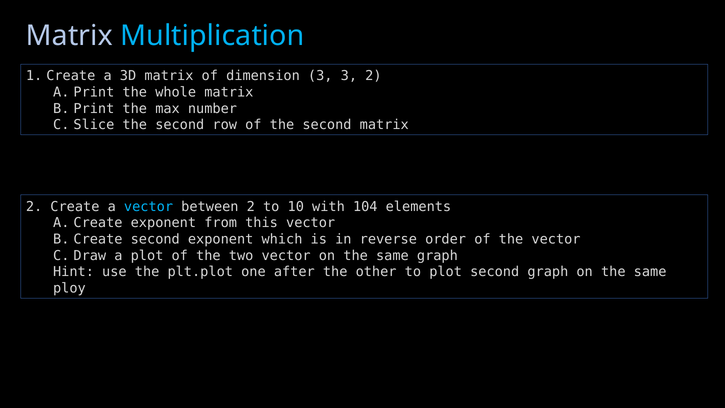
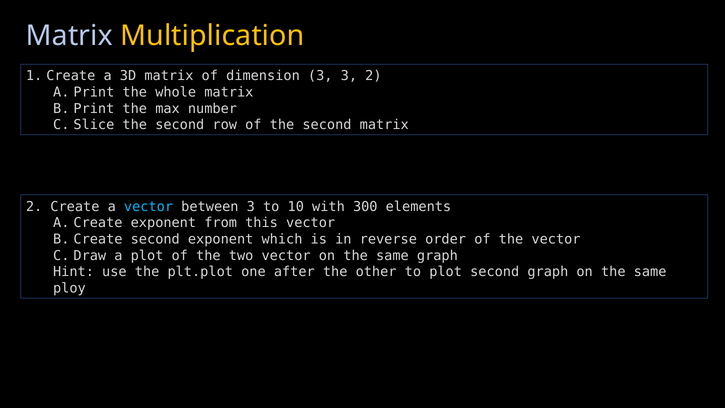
Multiplication colour: light blue -> yellow (212, 36)
between 2: 2 -> 3 (251, 206)
104: 104 -> 300 (365, 206)
